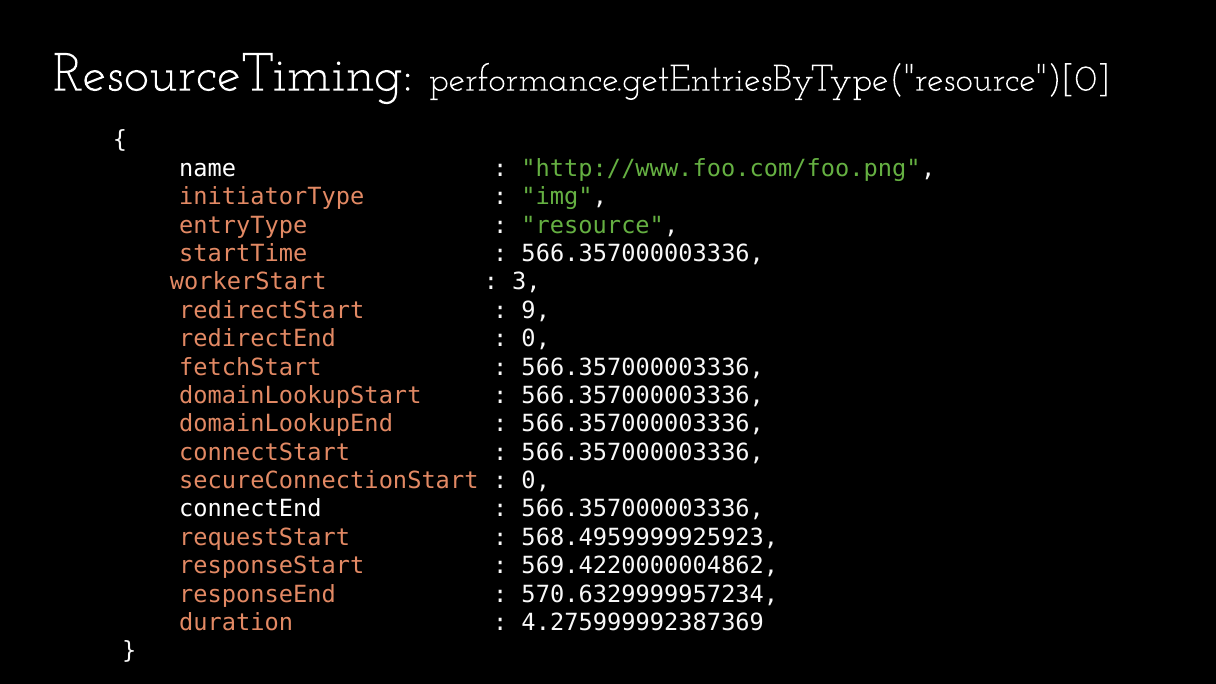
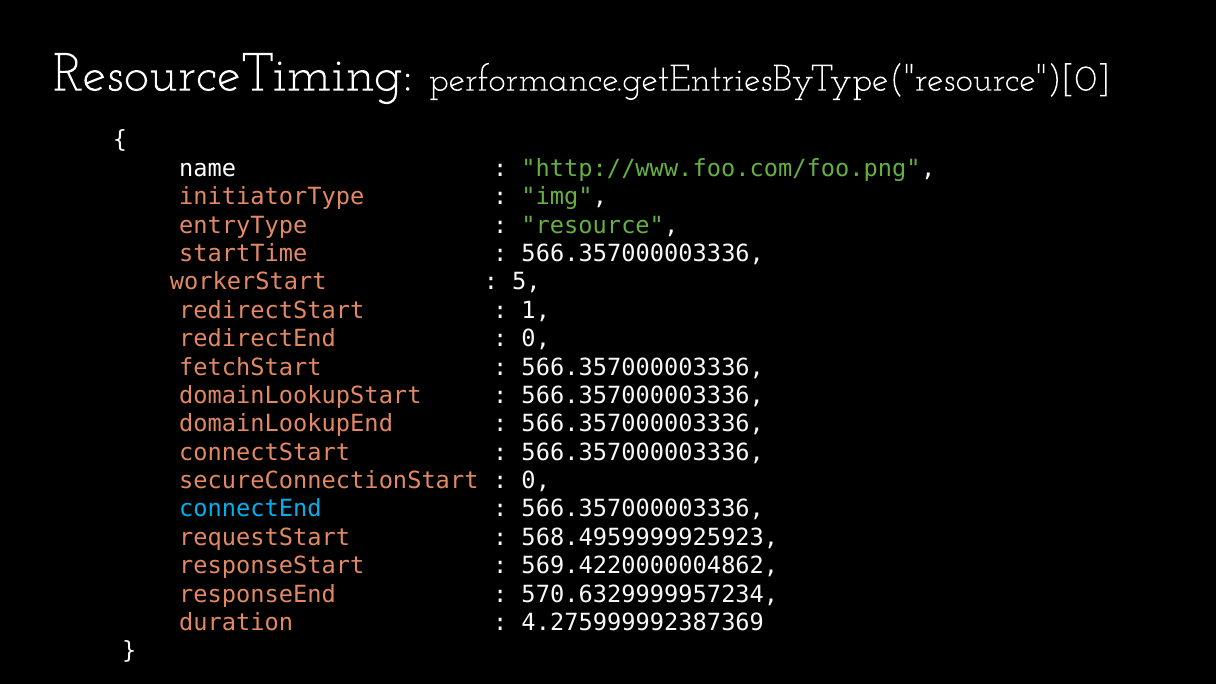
3: 3 -> 5 (526, 282)
9: 9 -> 1 (536, 310)
connectEnd colour: white -> light blue (250, 509)
